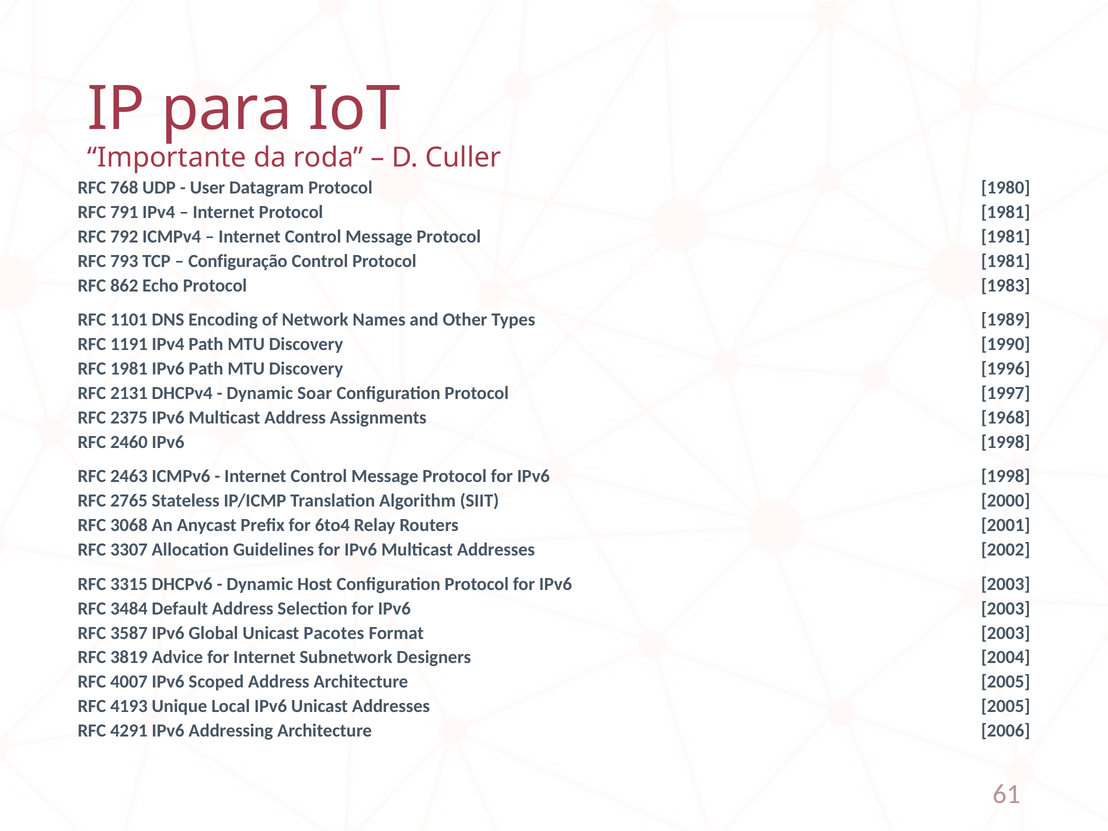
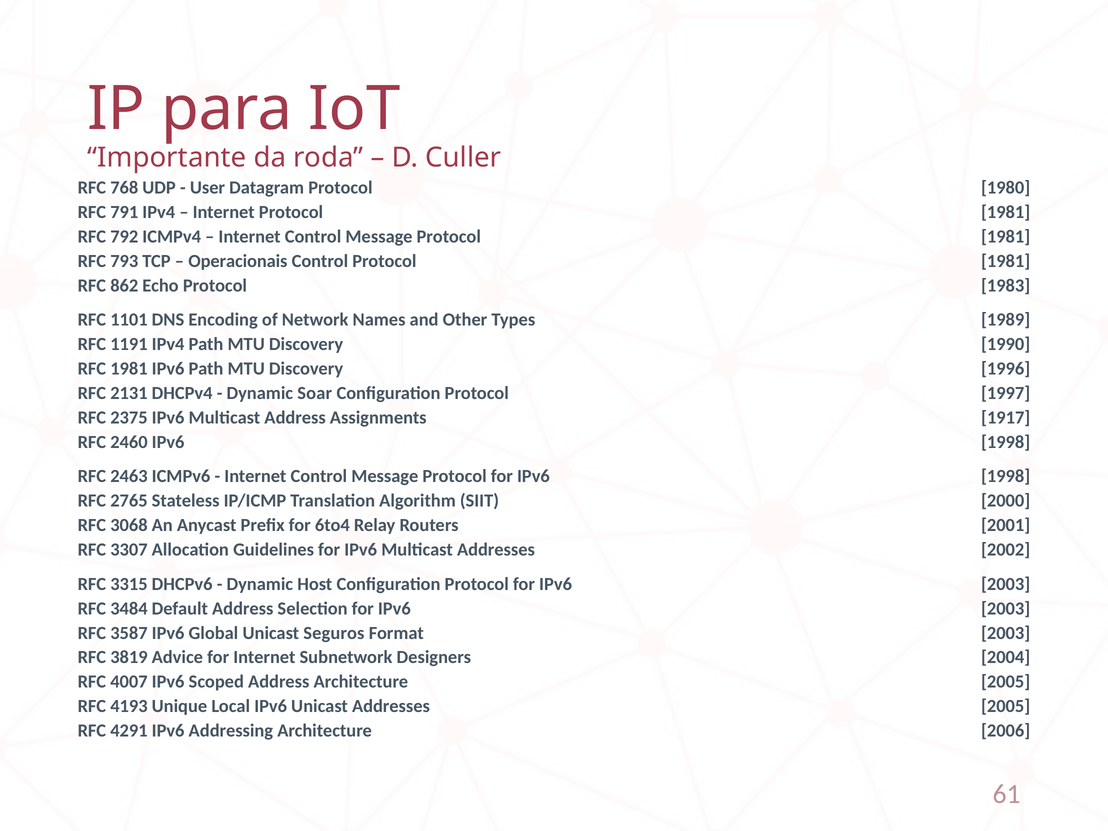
Configuração: Configuração -> Operacionais (238, 261)
1968: 1968 -> 1917 (1006, 418)
Pacotes: Pacotes -> Seguros (334, 633)
